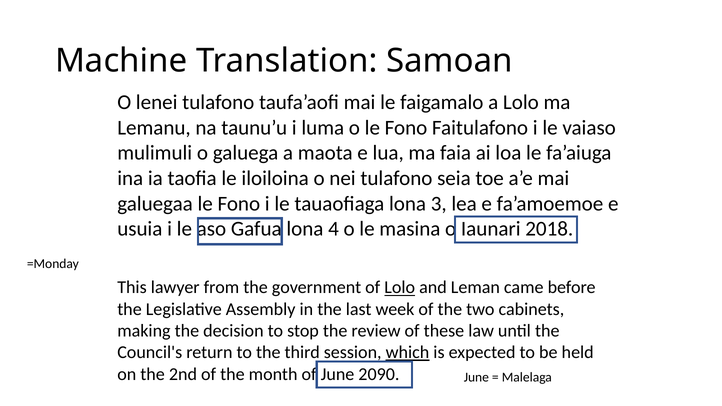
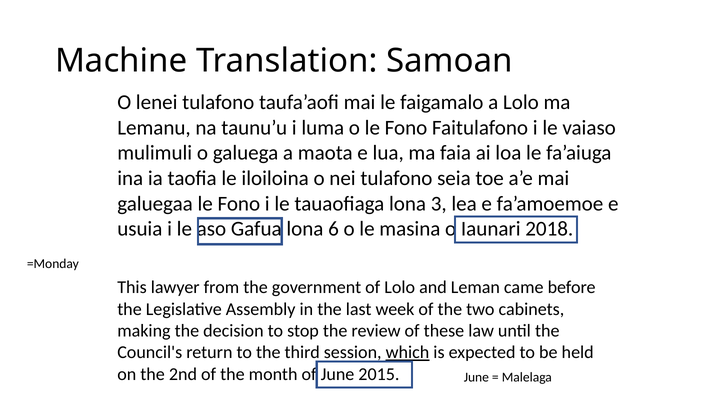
4: 4 -> 6 (333, 229)
Lolo underline: present -> none (400, 288)
2090: 2090 -> 2015 (379, 374)
